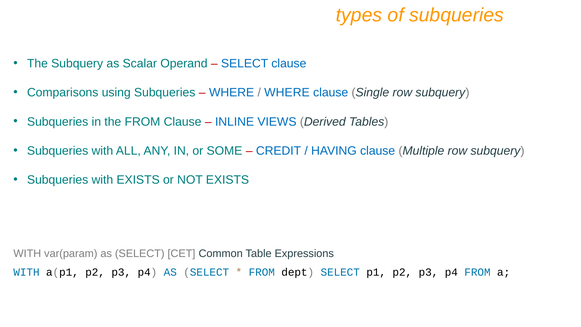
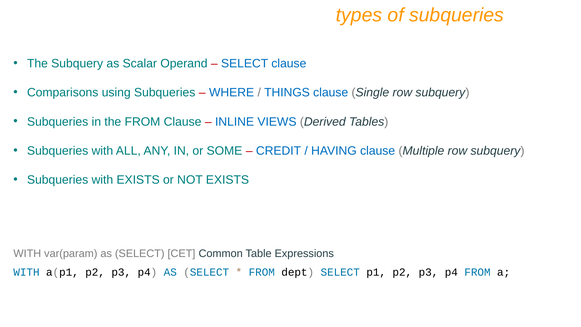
WHERE: WHERE -> THINGS (287, 93)
